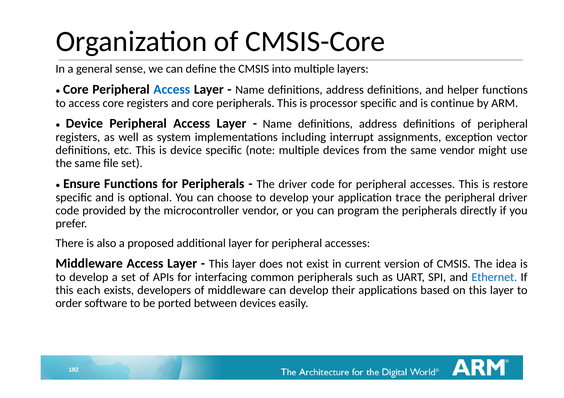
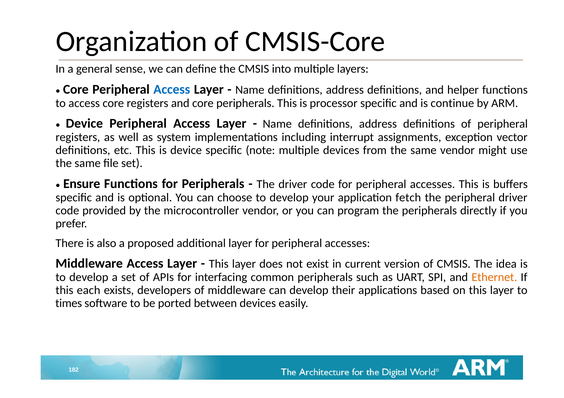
restore: restore -> buffers (511, 184)
trace: trace -> fetch (408, 198)
Ethernet colour: blue -> orange (494, 278)
order: order -> times (69, 304)
